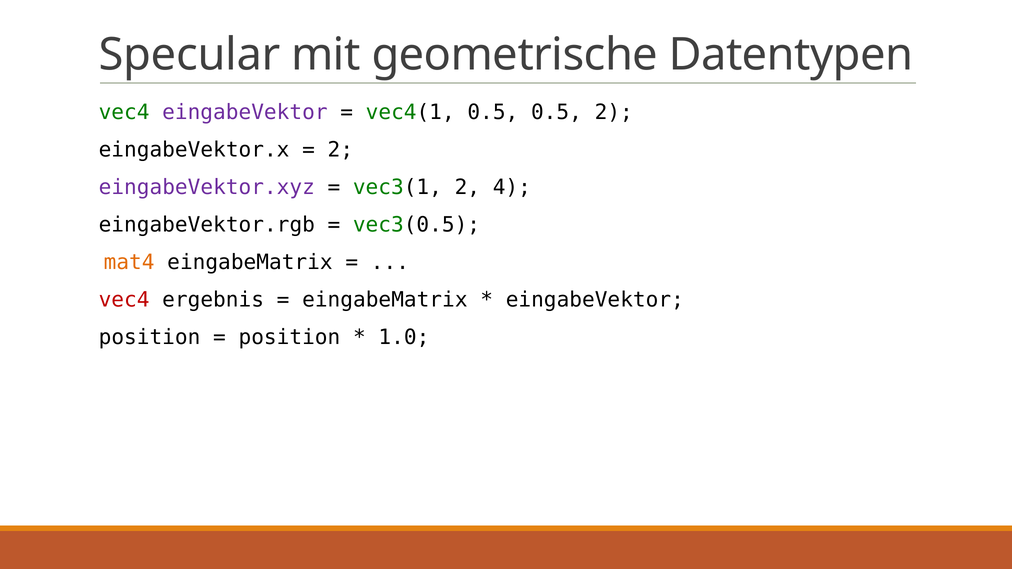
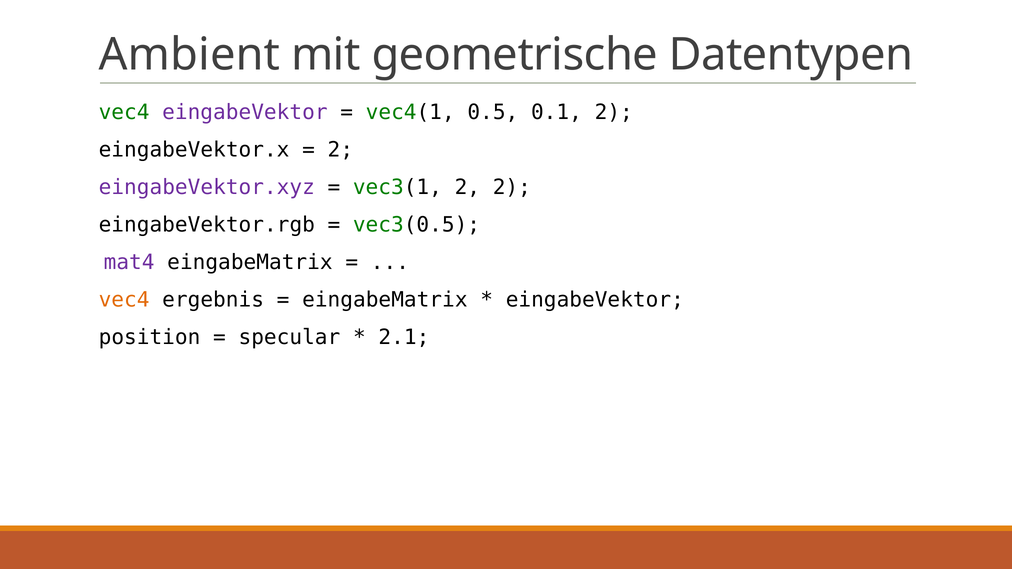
Specular: Specular -> Ambient (189, 55)
0.5 0.5: 0.5 -> 0.1 (556, 112)
2 4: 4 -> 2 (512, 187)
mat4 colour: orange -> purple (129, 262)
vec4 colour: red -> orange (124, 300)
position: position -> specular (289, 337)
1.0: 1.0 -> 2.1 (404, 337)
